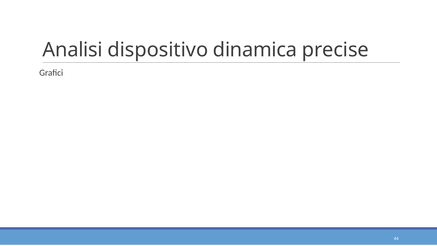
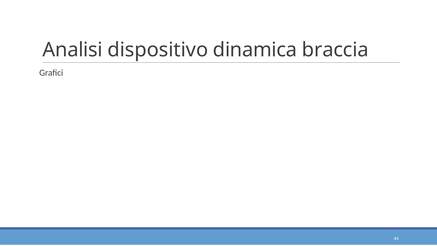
precise: precise -> braccia (335, 50)
